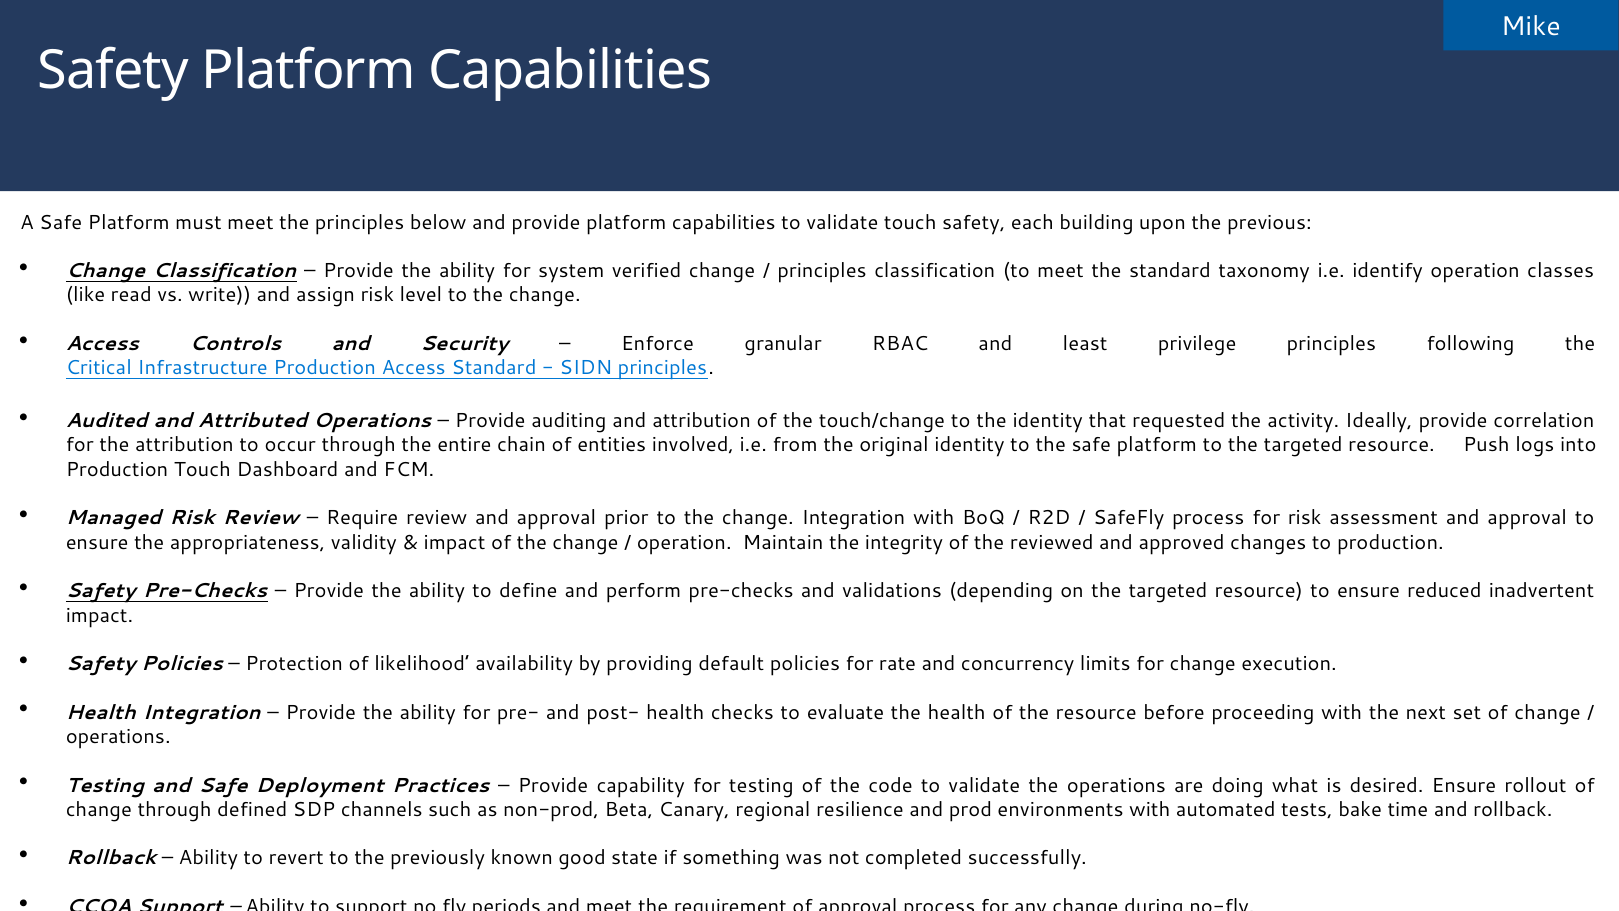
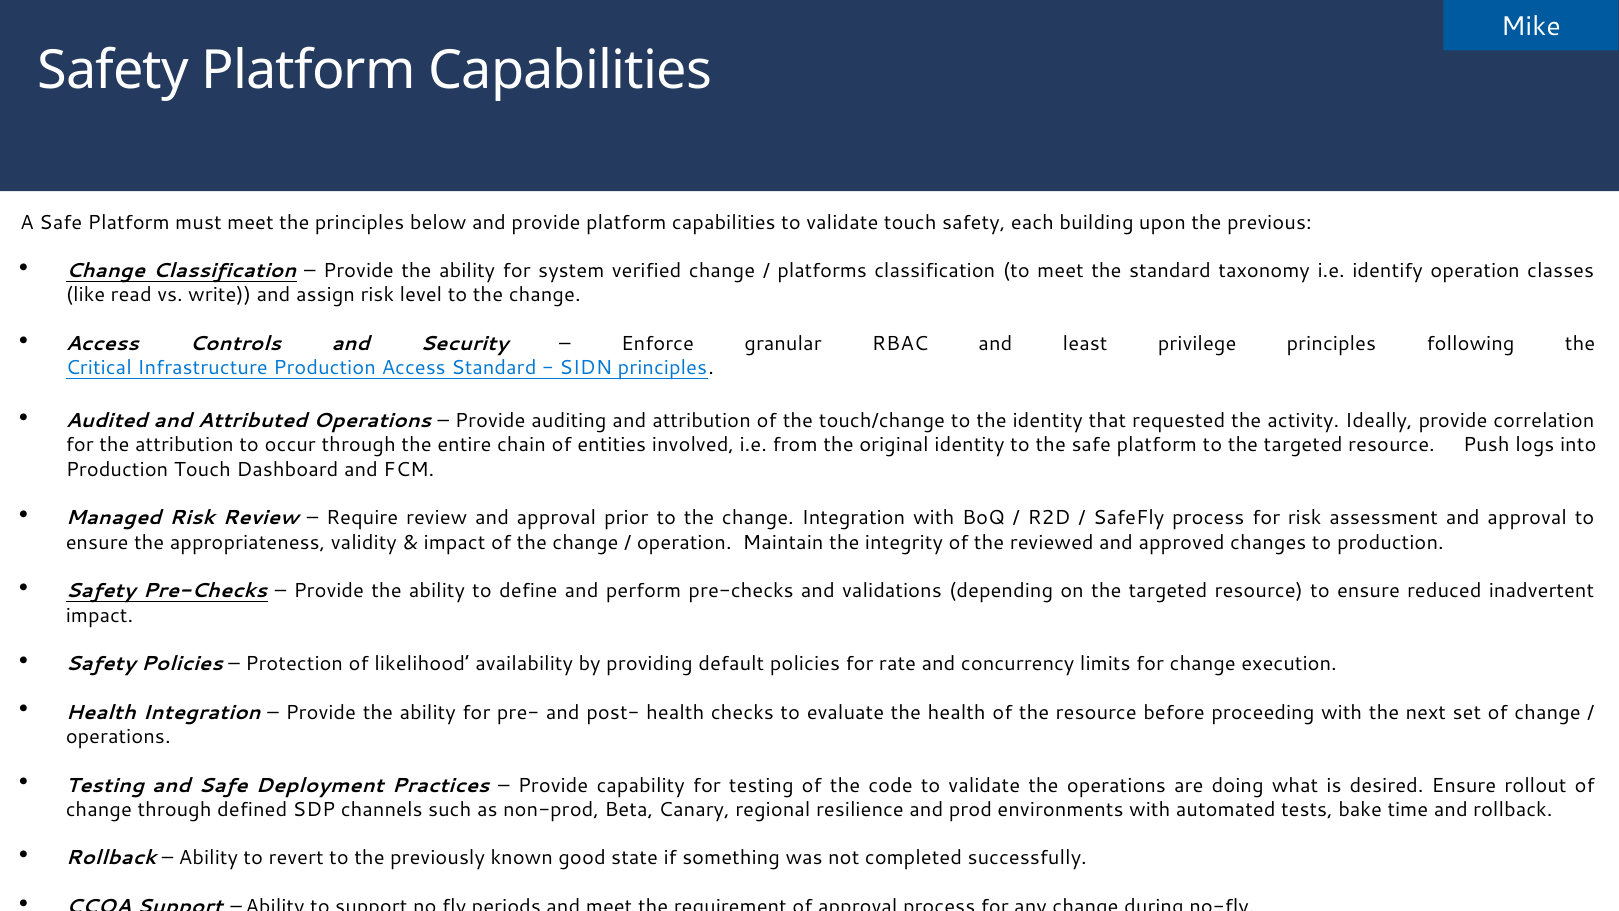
principles: principles -> platforms (822, 271)
